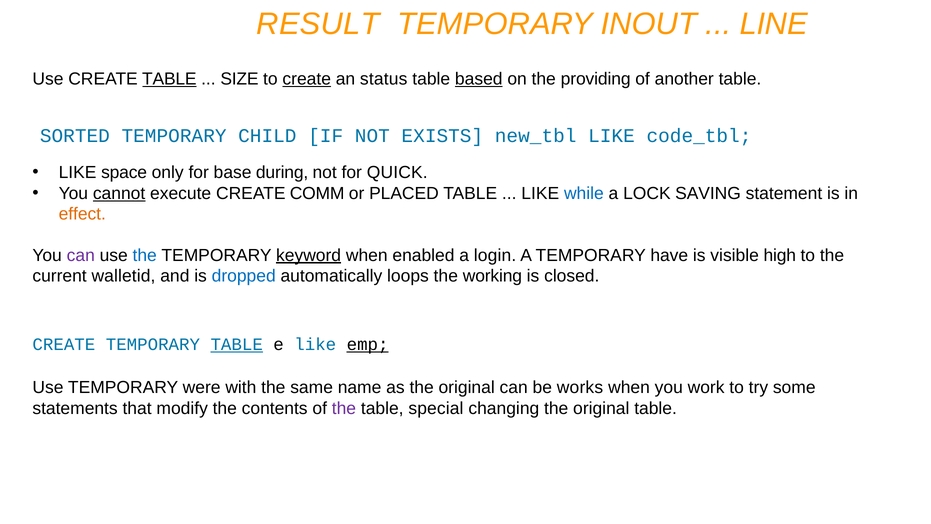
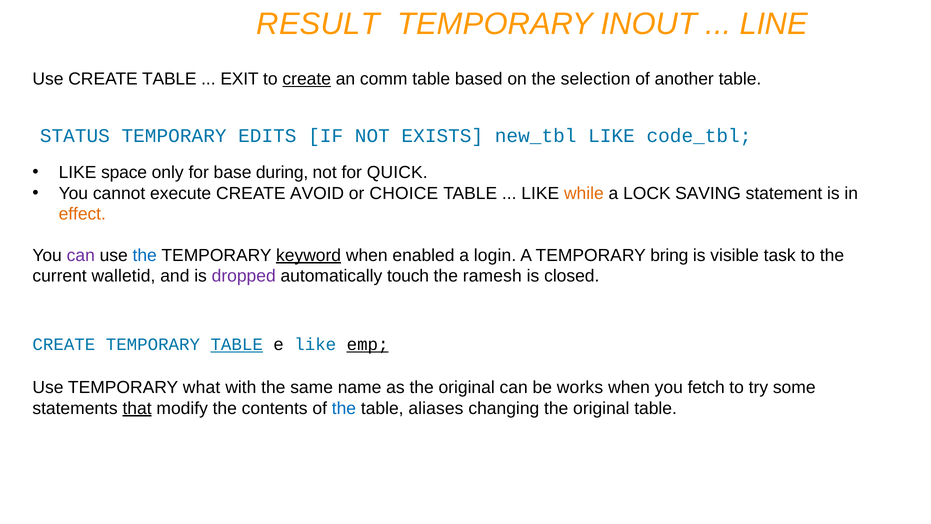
TABLE underline: present -> none (169, 79)
SIZE: SIZE -> EXIT (239, 79)
status: status -> comm (384, 79)
based underline: present -> none (479, 79)
providing: providing -> selection (596, 79)
SORTED: SORTED -> STATUS (75, 136)
CHILD: CHILD -> EDITS (267, 136)
cannot underline: present -> none (119, 193)
COMM: COMM -> AVOID (317, 193)
PLACED: PLACED -> CHOICE (404, 193)
while colour: blue -> orange (584, 193)
have: have -> bring (669, 255)
high: high -> task (780, 255)
dropped colour: blue -> purple (244, 276)
loops: loops -> touch (408, 276)
working: working -> ramesh (492, 276)
were: were -> what (202, 387)
work: work -> fetch (706, 387)
that underline: none -> present (137, 408)
the colour: purple -> blue (344, 408)
special: special -> aliases (436, 408)
